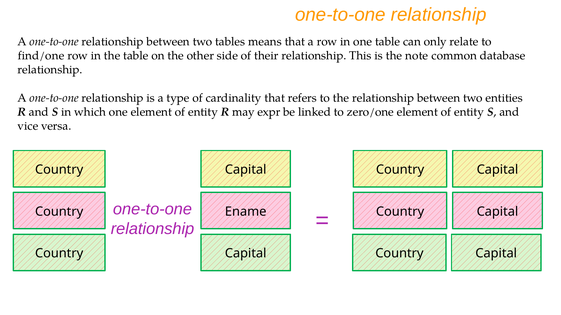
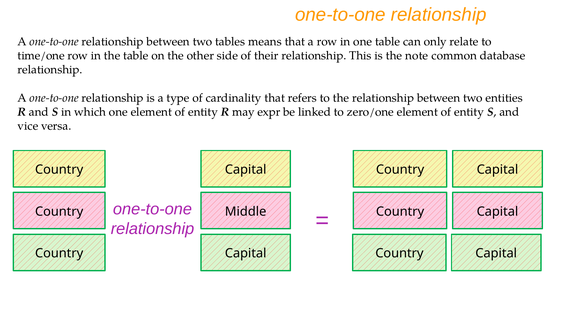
find/one: find/one -> time/one (41, 56)
Ename: Ename -> Middle (246, 212)
